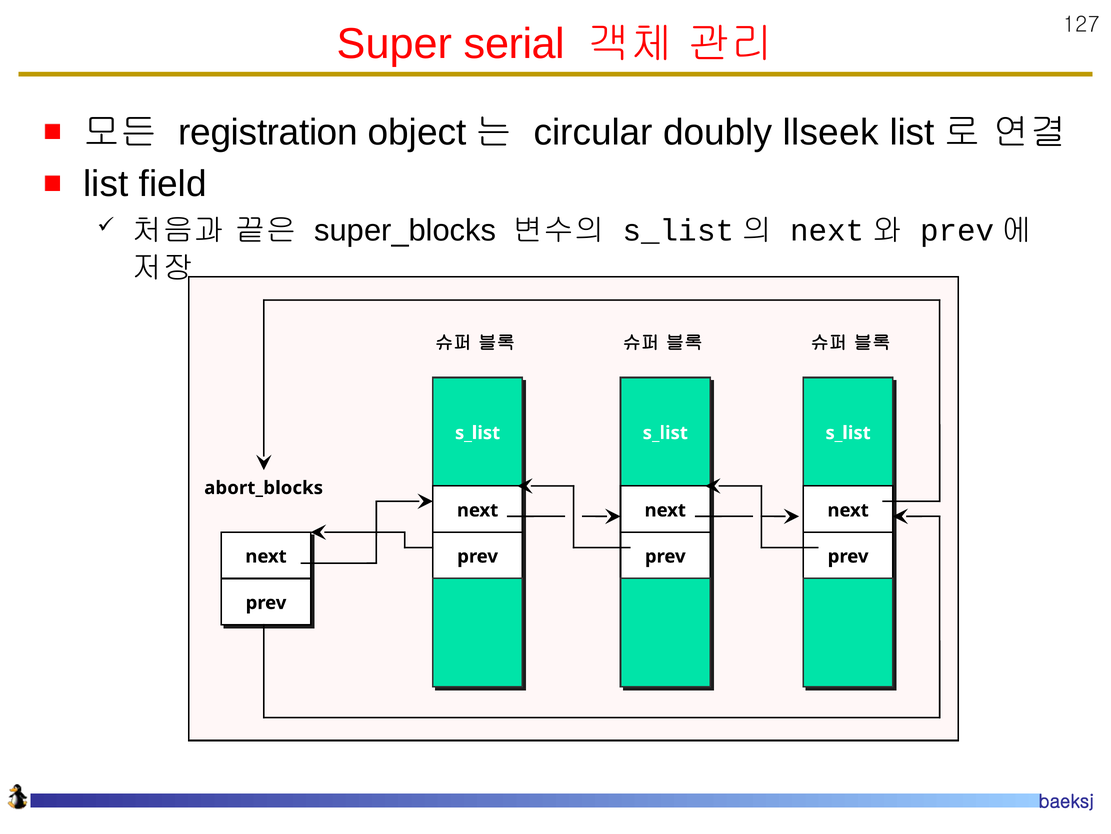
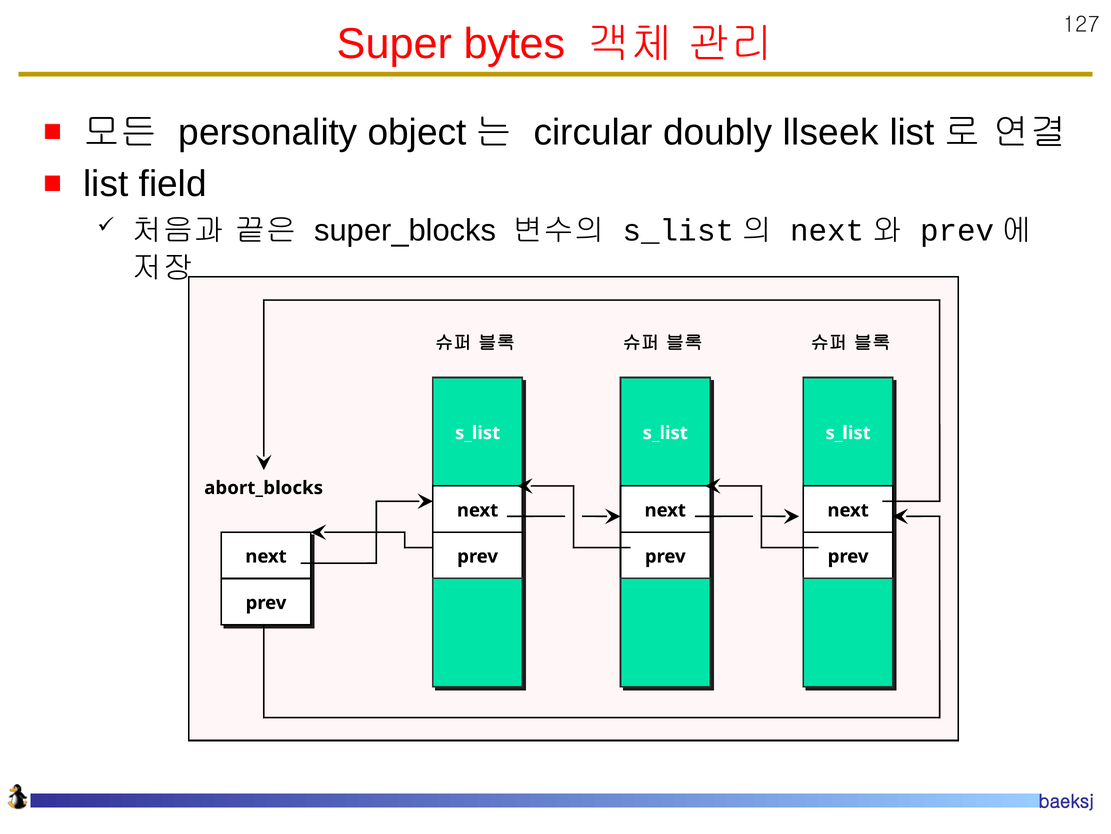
serial: serial -> bytes (514, 44)
registration: registration -> personality (268, 132)
